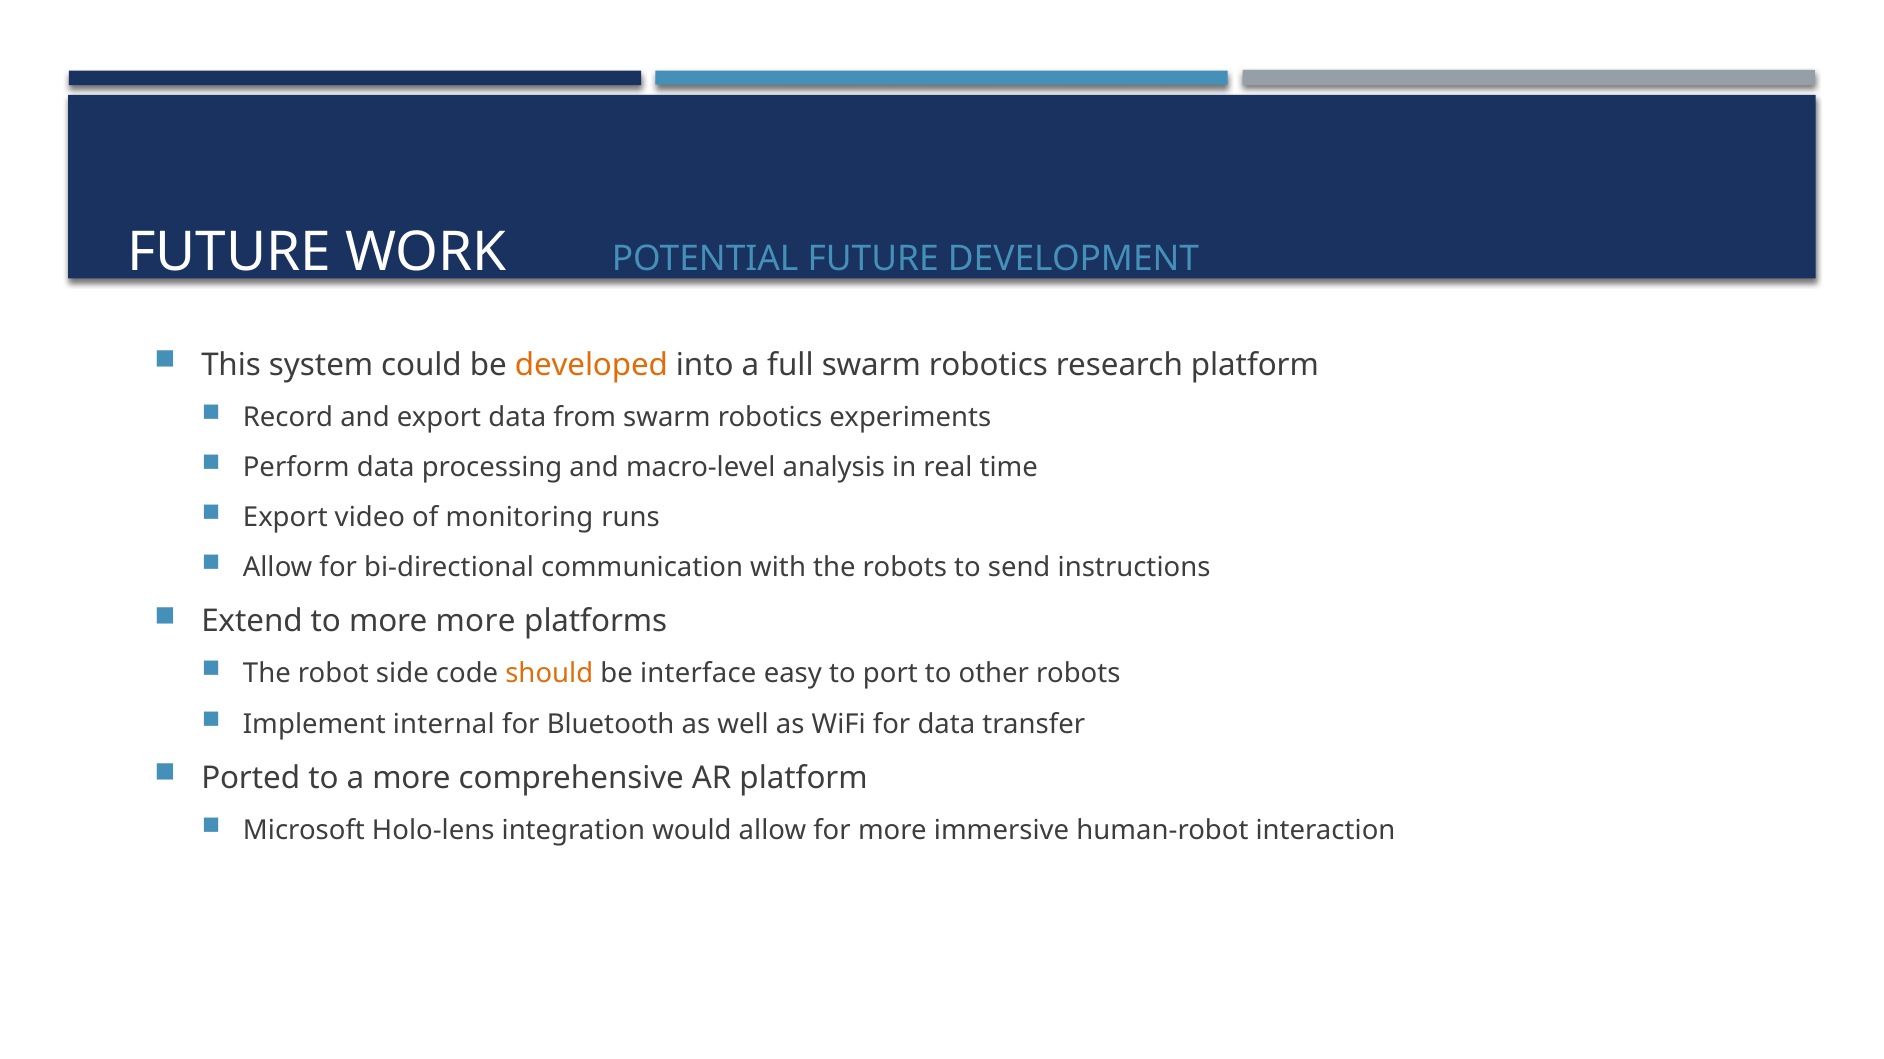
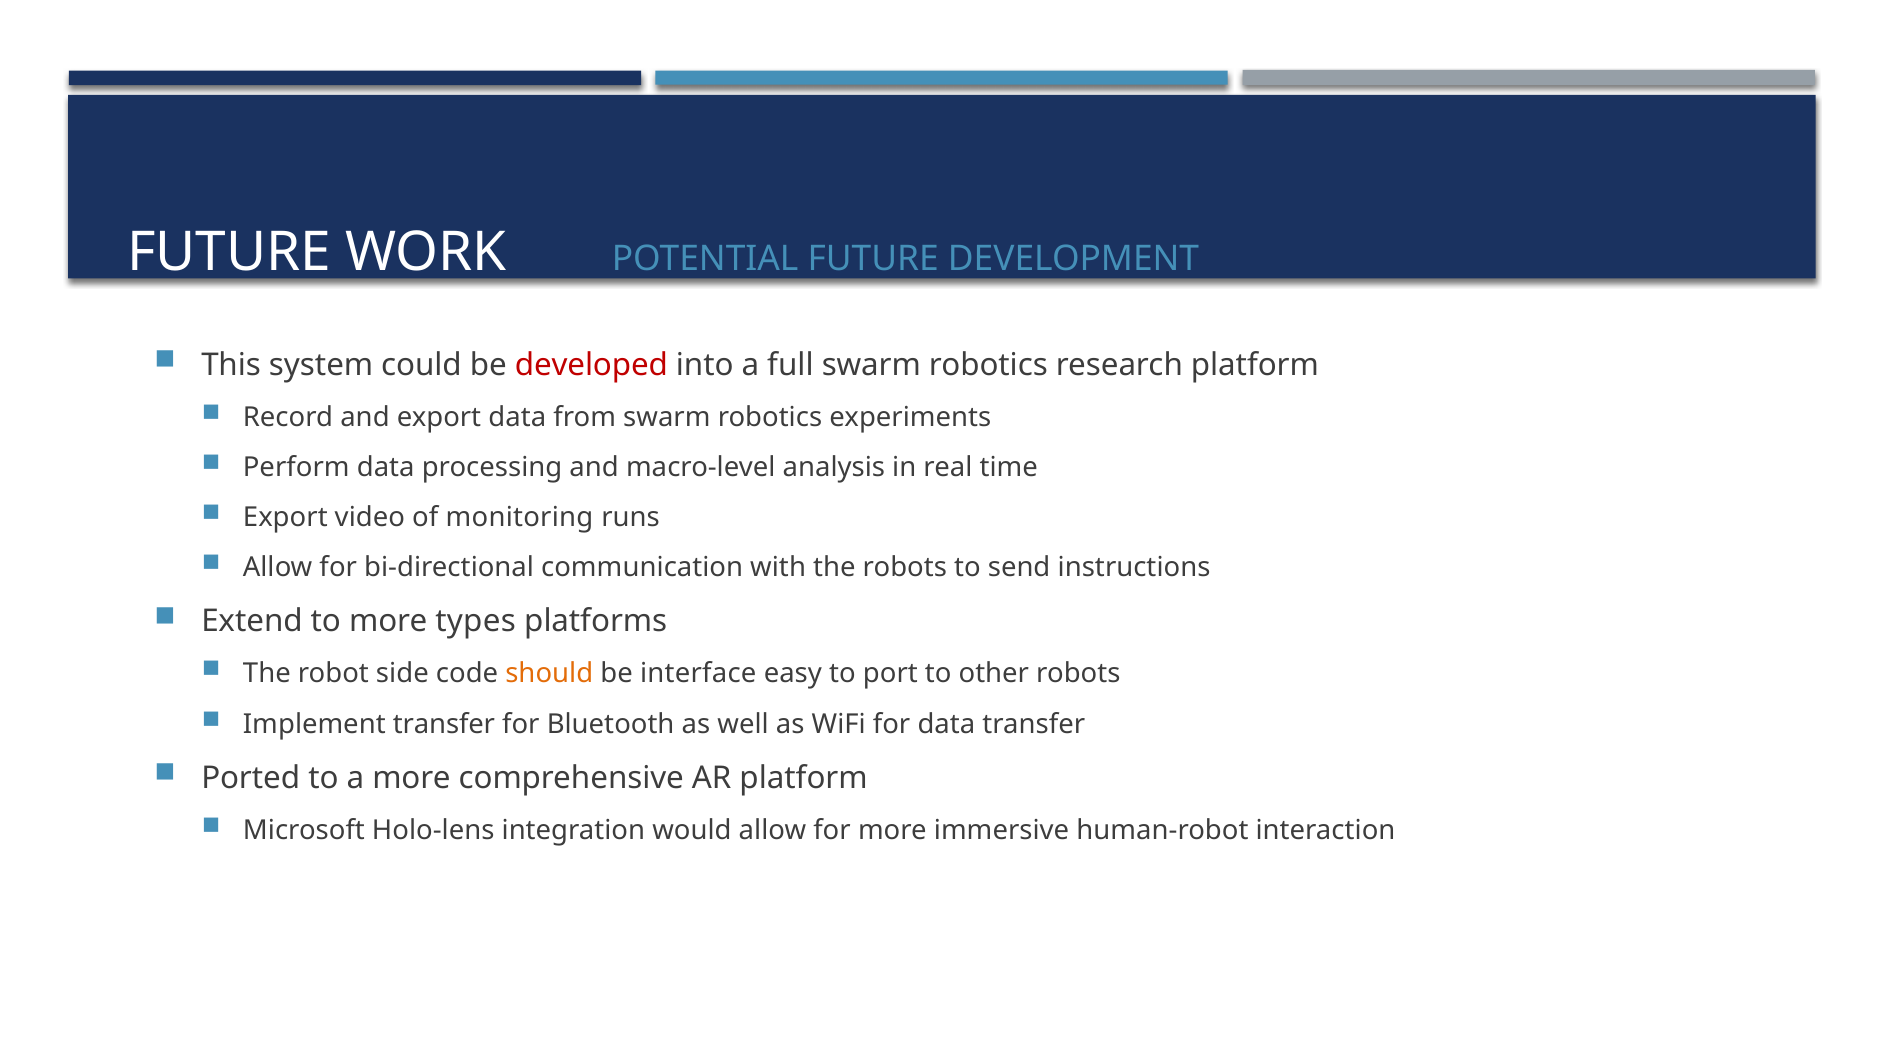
developed colour: orange -> red (591, 365)
more more: more -> types (476, 622)
Implement internal: internal -> transfer (444, 725)
